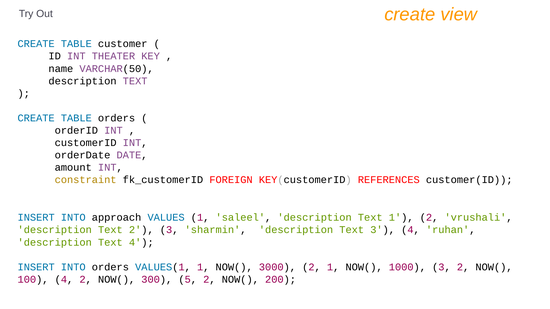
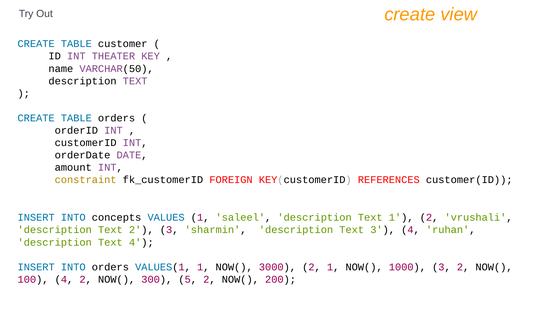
approach: approach -> concepts (117, 218)
